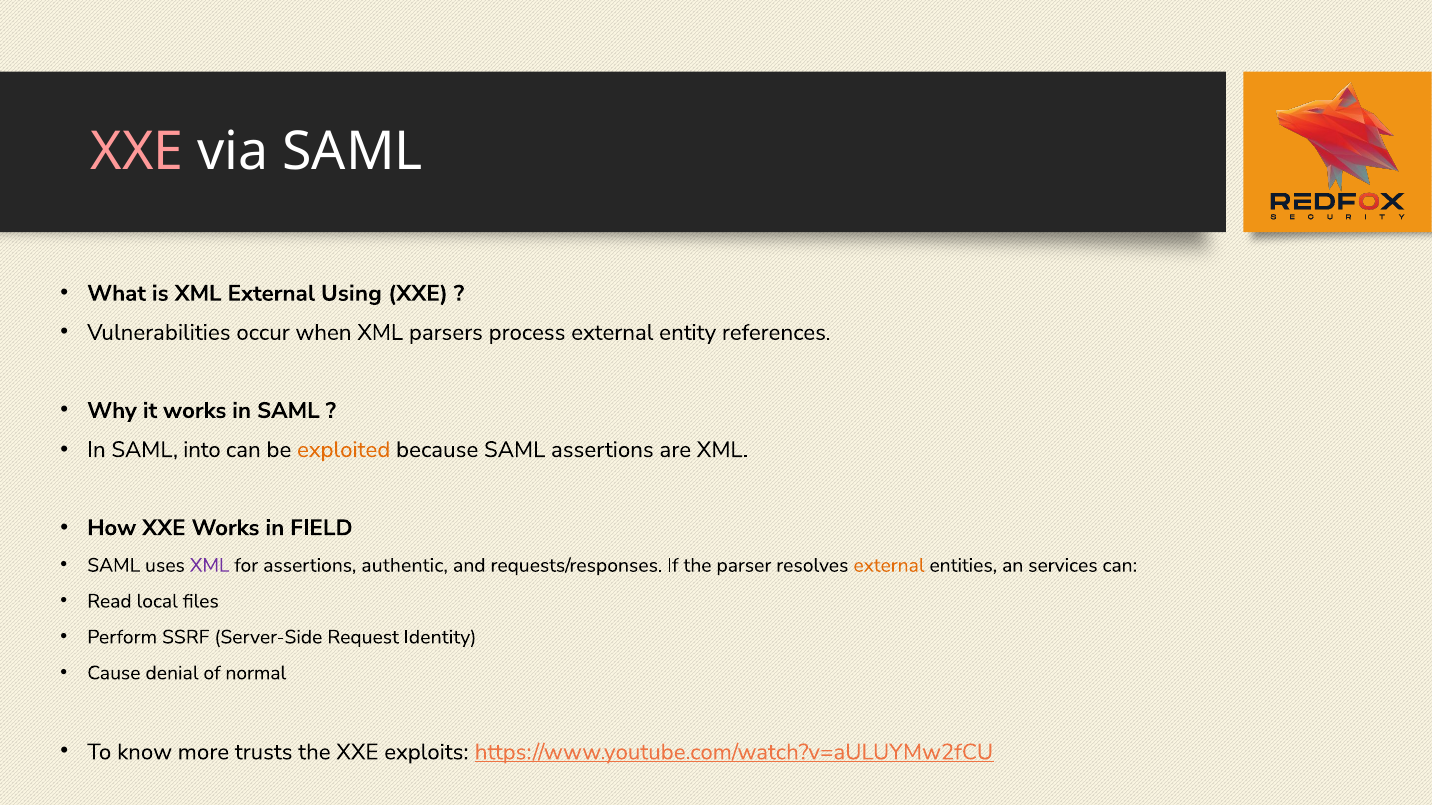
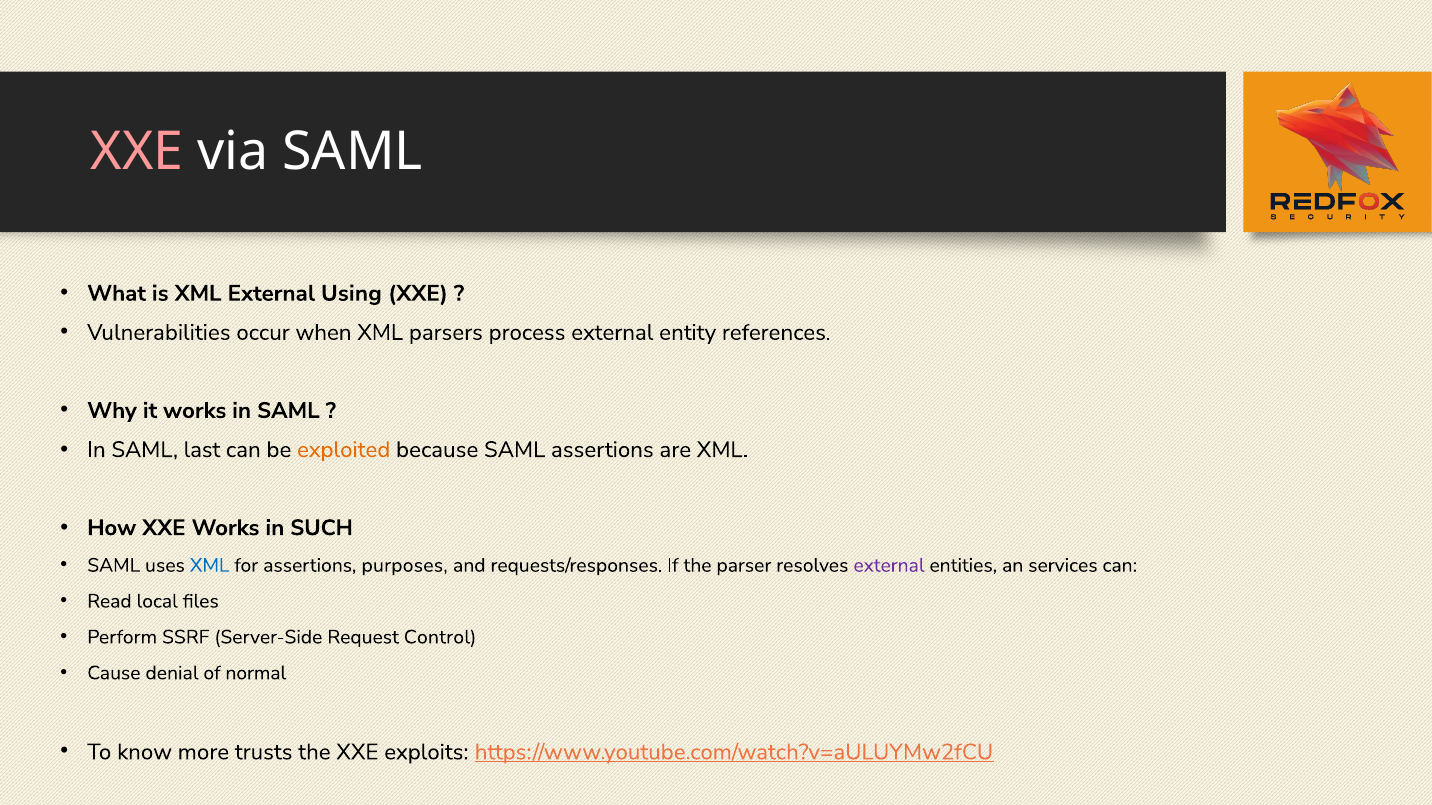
into: into -> last (202, 450)
FIELD: FIELD -> SUCH (322, 528)
XML colour: purple -> blue (210, 566)
authentic: authentic -> purposes (405, 566)
external colour: orange -> purple (889, 566)
Identity: Identity -> Control (440, 637)
